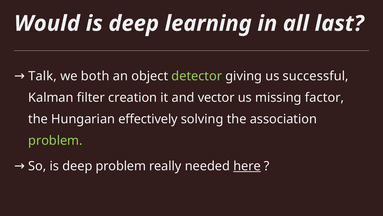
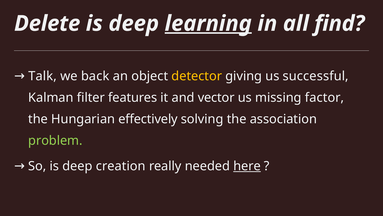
Would: Would -> Delete (47, 23)
learning underline: none -> present (208, 23)
last: last -> find (339, 23)
both: both -> back (95, 76)
detector colour: light green -> yellow (197, 76)
creation: creation -> features (133, 97)
deep problem: problem -> creation (121, 166)
